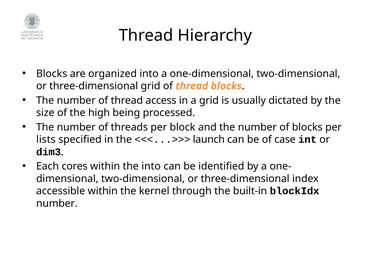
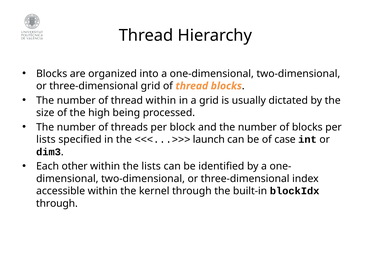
thread access: access -> within (161, 100)
cores: cores -> other (75, 166)
the into: into -> lists (151, 166)
number: number -> through (57, 204)
